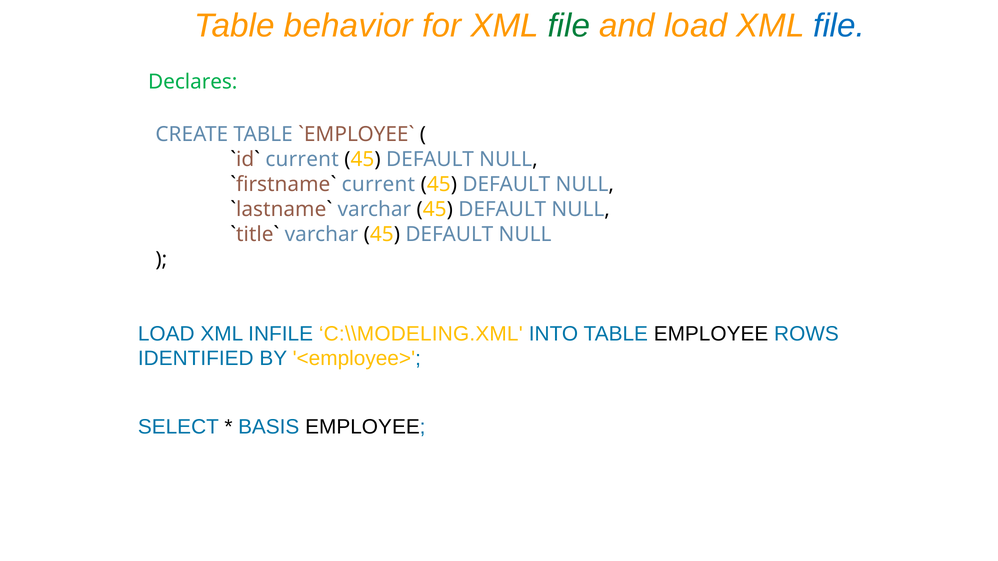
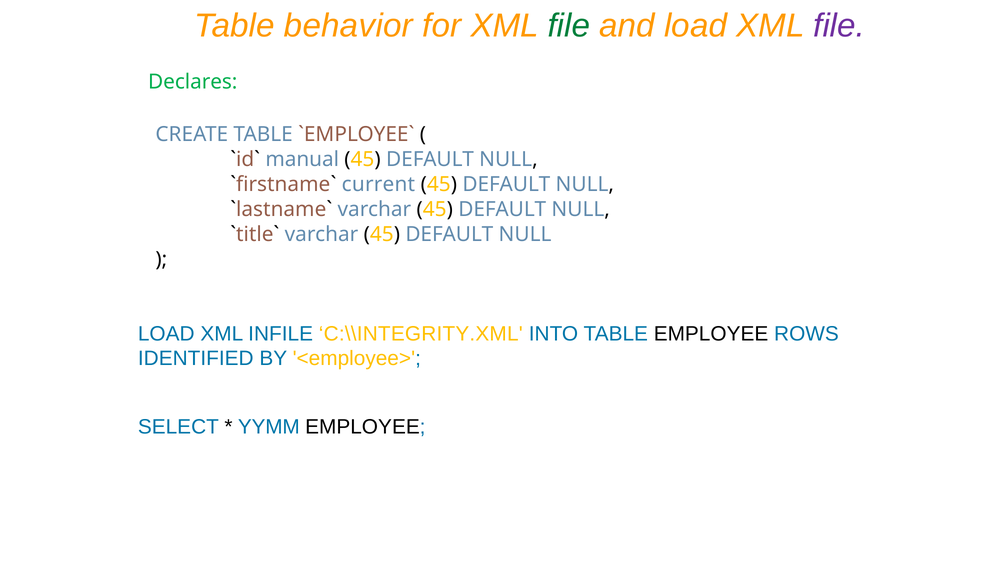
file colour: blue -> purple (839, 26)
current: current -> manual (302, 160)
C:\\MODELING.XML: C:\\MODELING.XML -> C:\\INTEGRITY.XML (421, 334)
BASIS: BASIS -> YYMM (269, 427)
